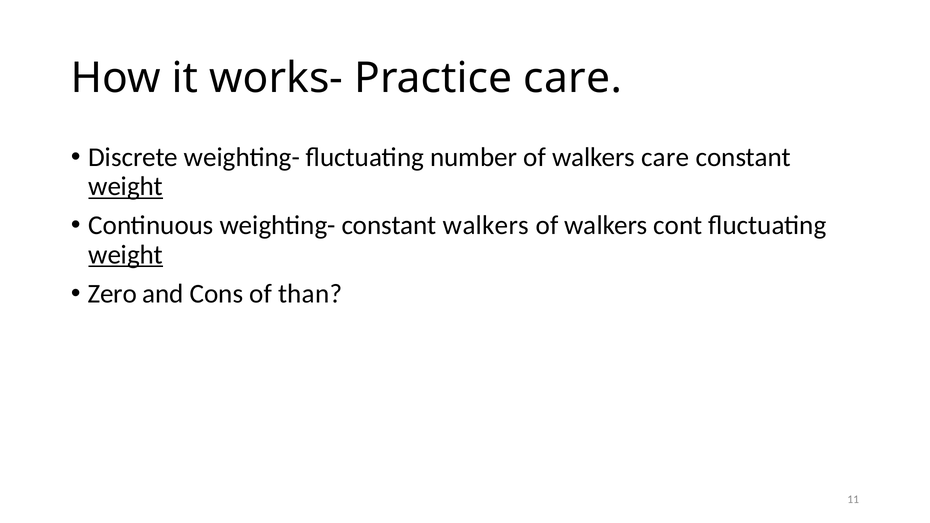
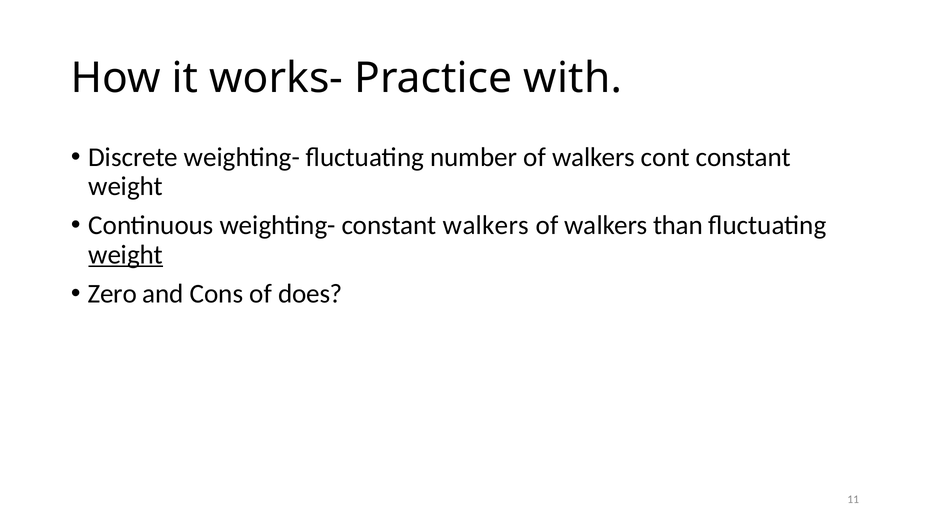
Practice care: care -> with (573, 78)
walkers care: care -> cont (665, 157)
weight underline: present -> none (126, 187)
cont: cont -> than (678, 226)
than: than -> does (310, 294)
